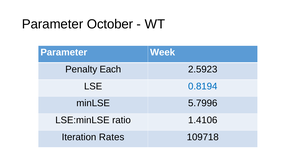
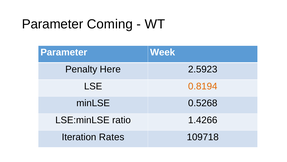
October: October -> Coming (110, 24)
Each: Each -> Here (110, 69)
0.8194 colour: blue -> orange (203, 86)
5.7996: 5.7996 -> 0.5268 (203, 103)
1.4106: 1.4106 -> 1.4266 (203, 120)
